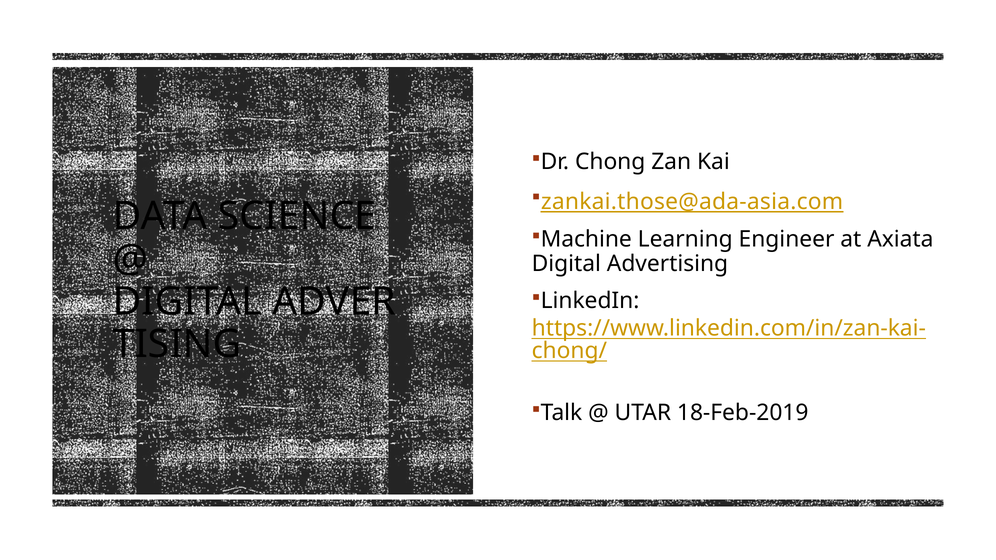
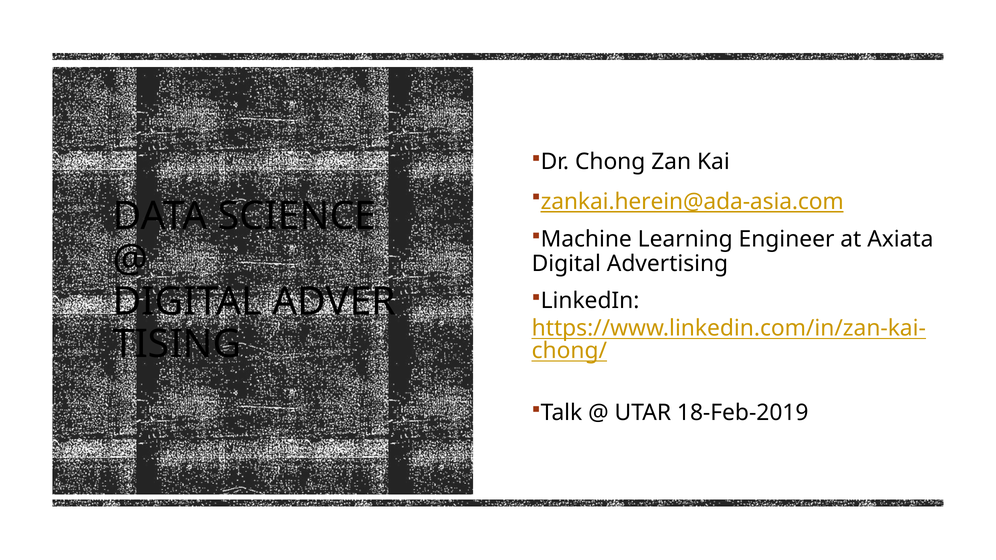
zankai.those@ada-asia.com: zankai.those@ada-asia.com -> zankai.herein@ada-asia.com (692, 202)
